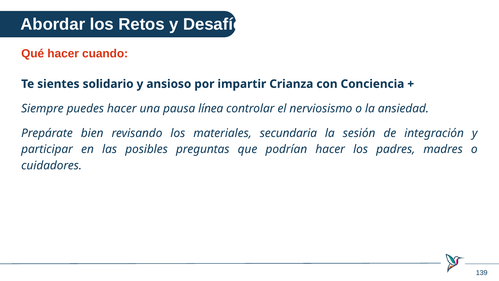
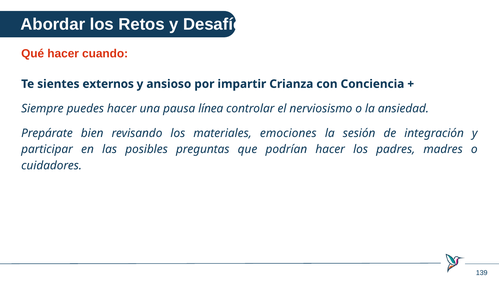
solidario: solidario -> externos (108, 84)
secundaria: secundaria -> emociones (288, 133)
